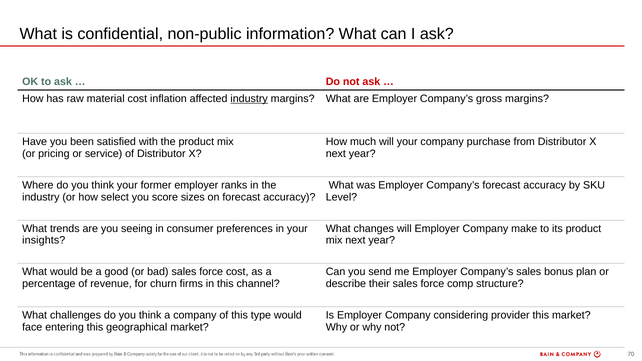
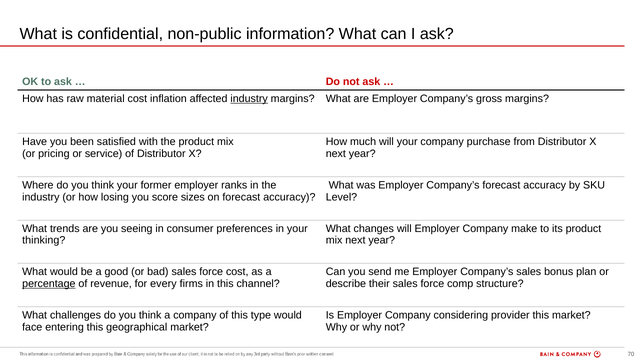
select: select -> losing (115, 197)
insights: insights -> thinking (44, 240)
percentage underline: none -> present (49, 284)
churn: churn -> every (163, 284)
